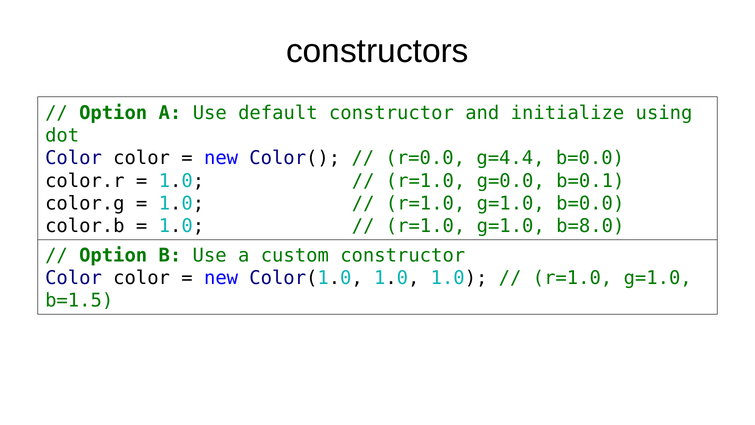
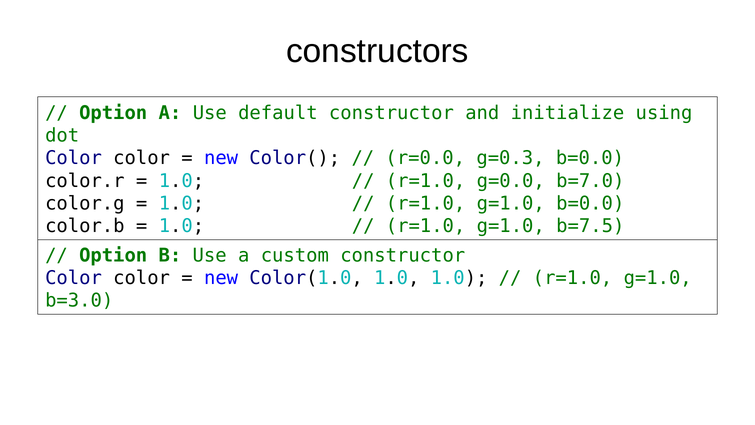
g=4.4: g=4.4 -> g=0.3 (510, 158)
b=0.1: b=0.1 -> b=7.0 (590, 181)
b=8.0: b=8.0 -> b=7.5 (590, 226)
b=1.5: b=1.5 -> b=3.0 (79, 300)
